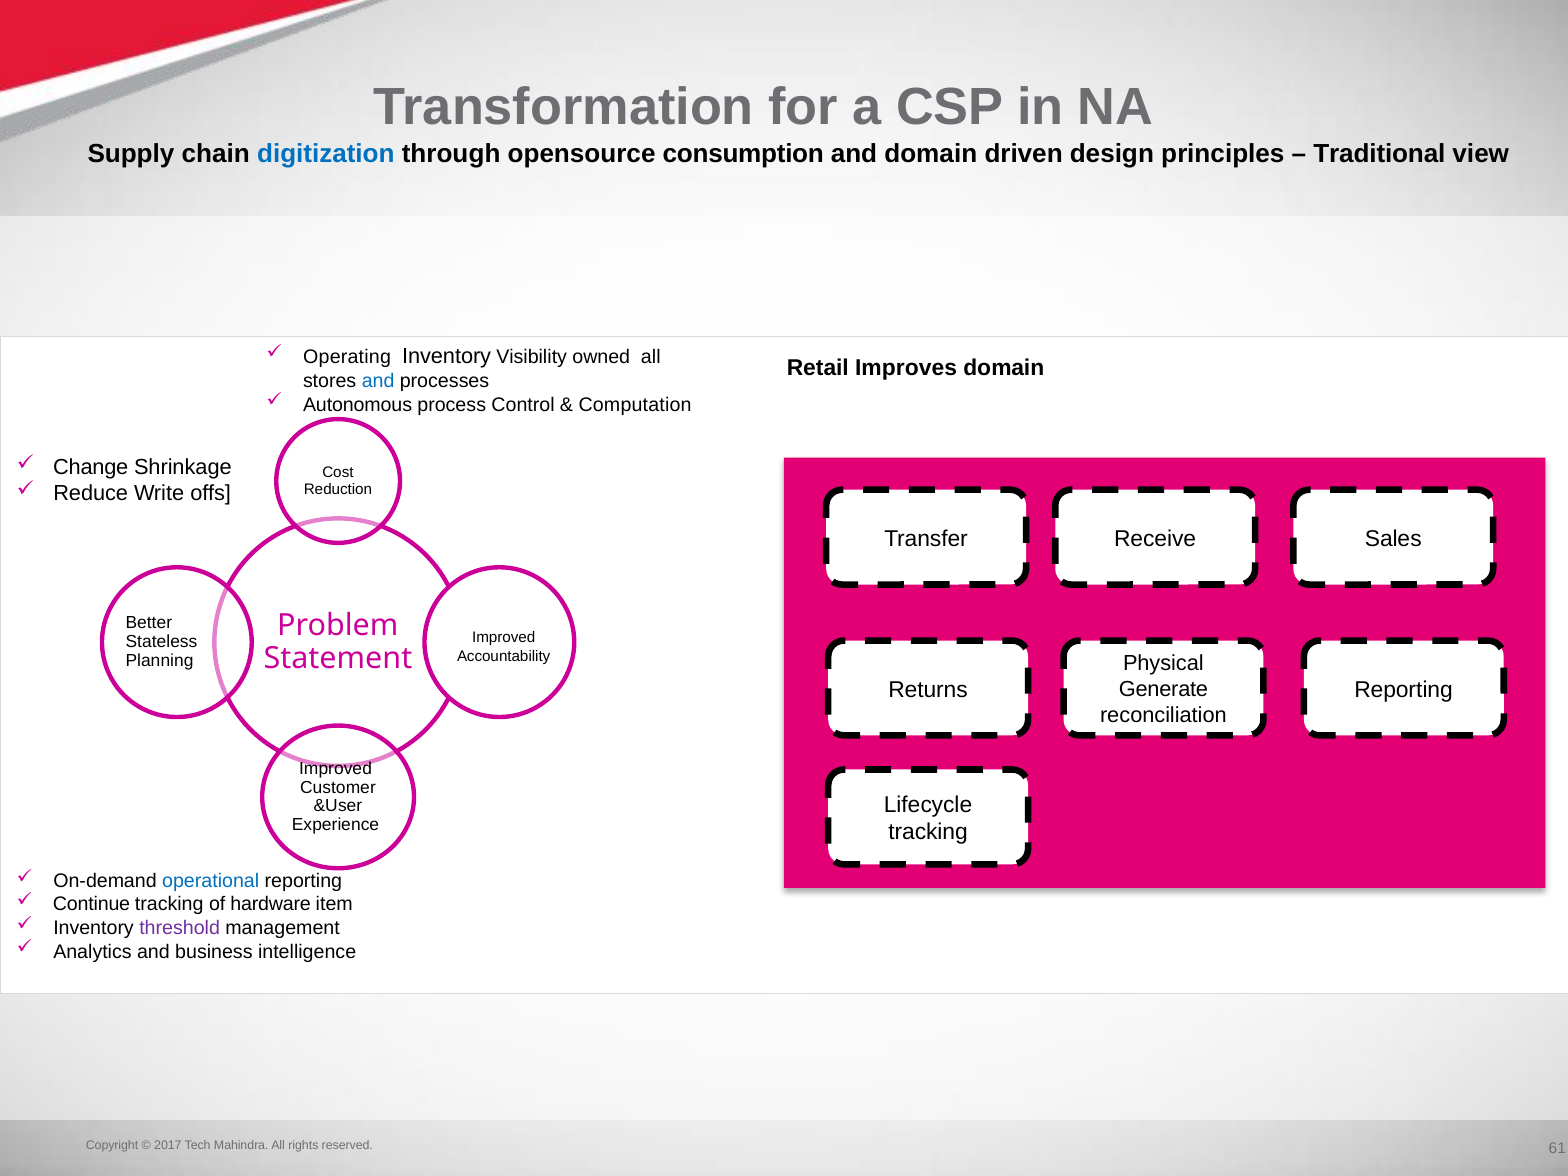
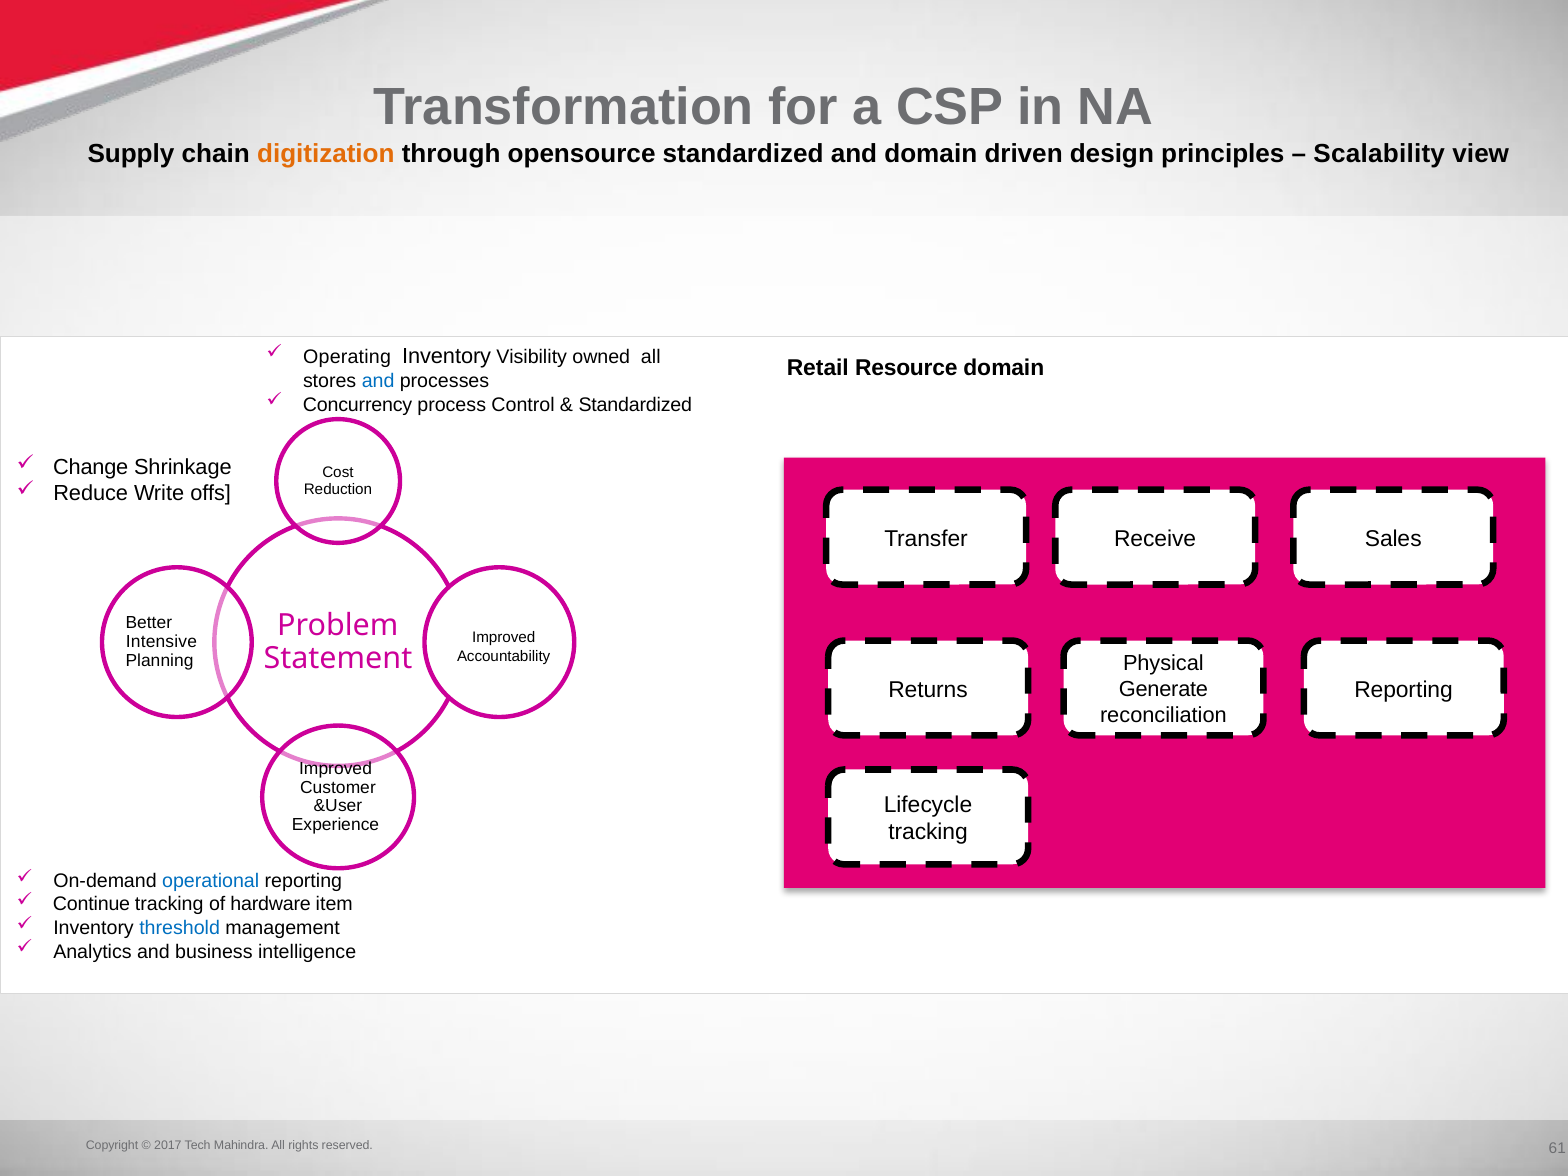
digitization colour: blue -> orange (326, 154)
opensource consumption: consumption -> standardized (743, 154)
Traditional: Traditional -> Scalability (1379, 154)
Improves: Improves -> Resource (906, 368)
Autonomous: Autonomous -> Concurrency (358, 405)
Computation: Computation -> Standardized (635, 405)
Stateless: Stateless -> Intensive (161, 642)
threshold colour: purple -> blue (180, 928)
